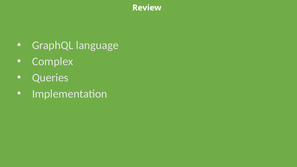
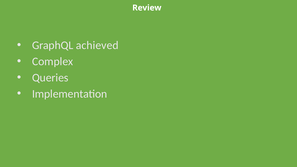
language: language -> achieved (97, 45)
